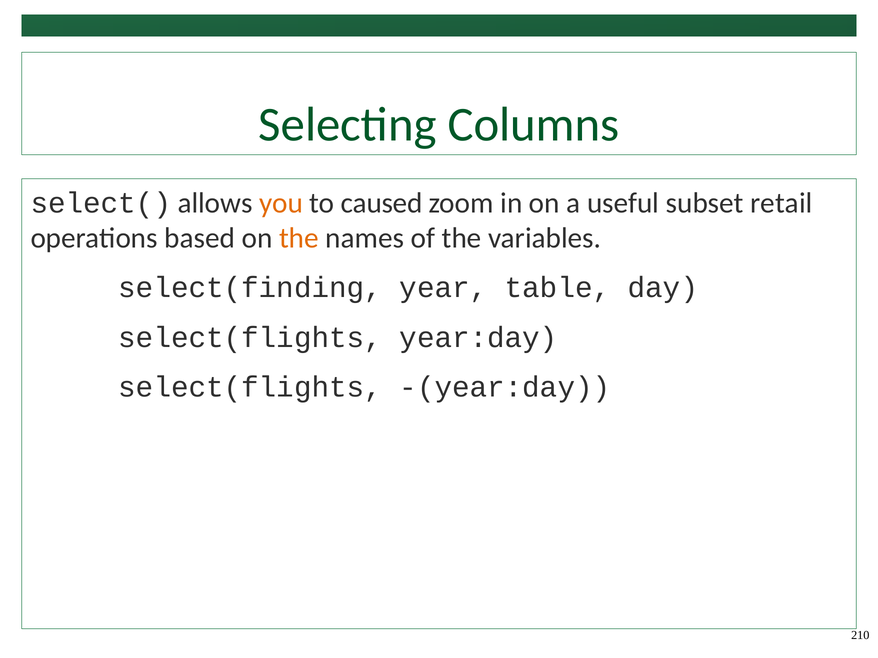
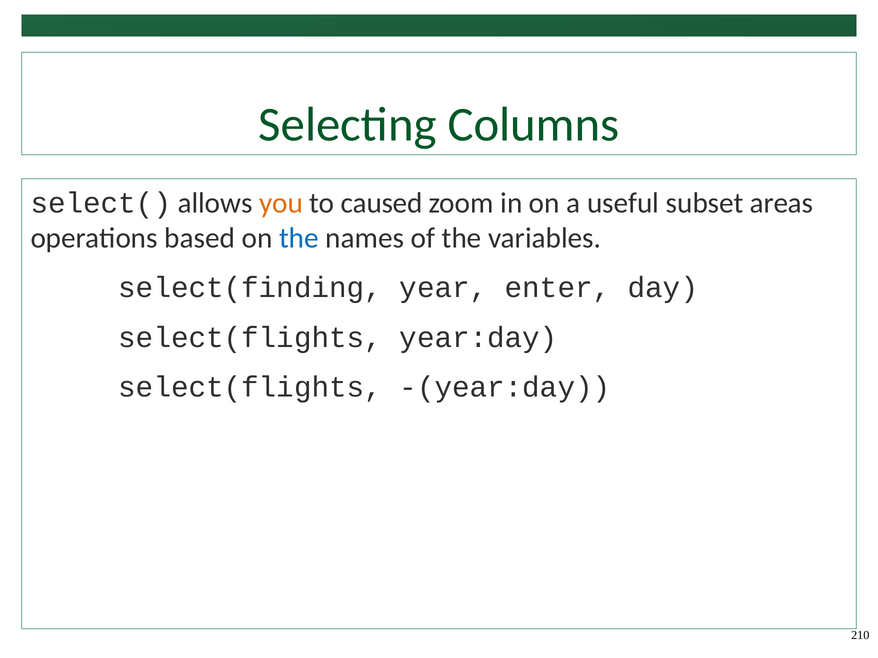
retail: retail -> areas (782, 203)
the colour: orange -> blue (299, 238)
table: table -> enter (558, 288)
